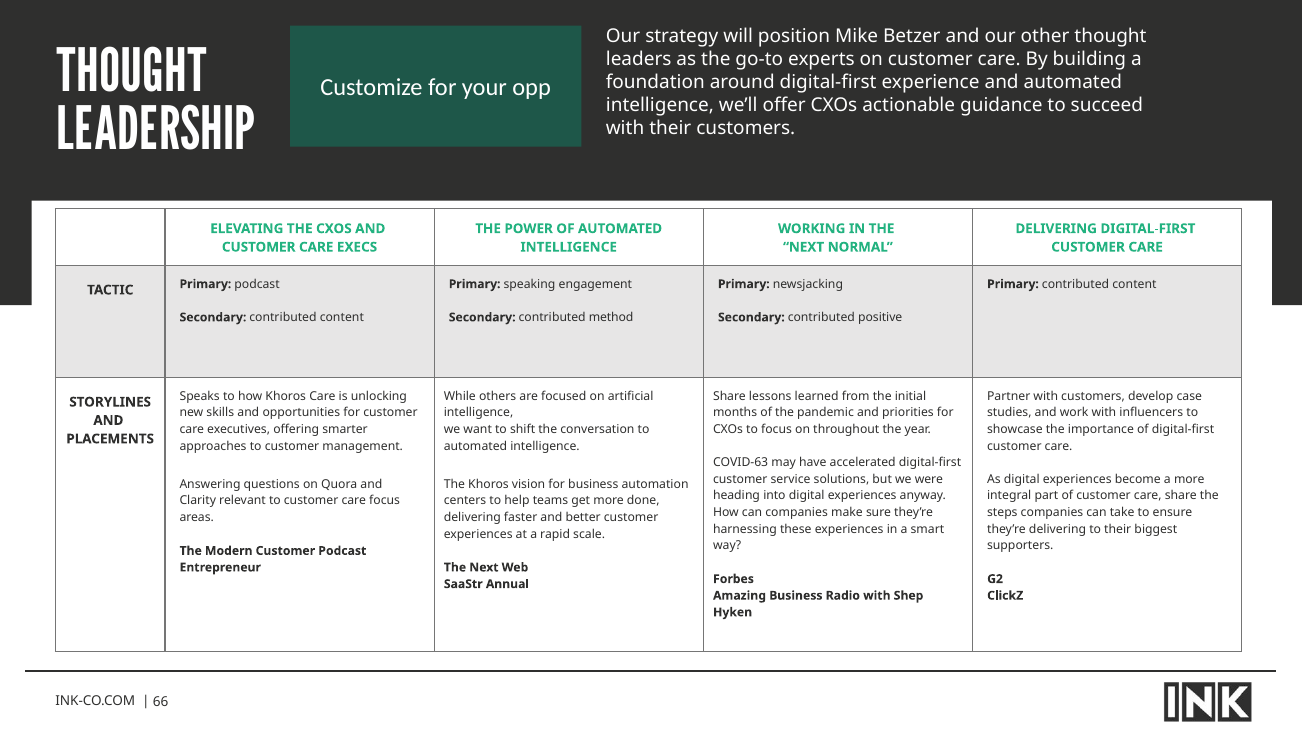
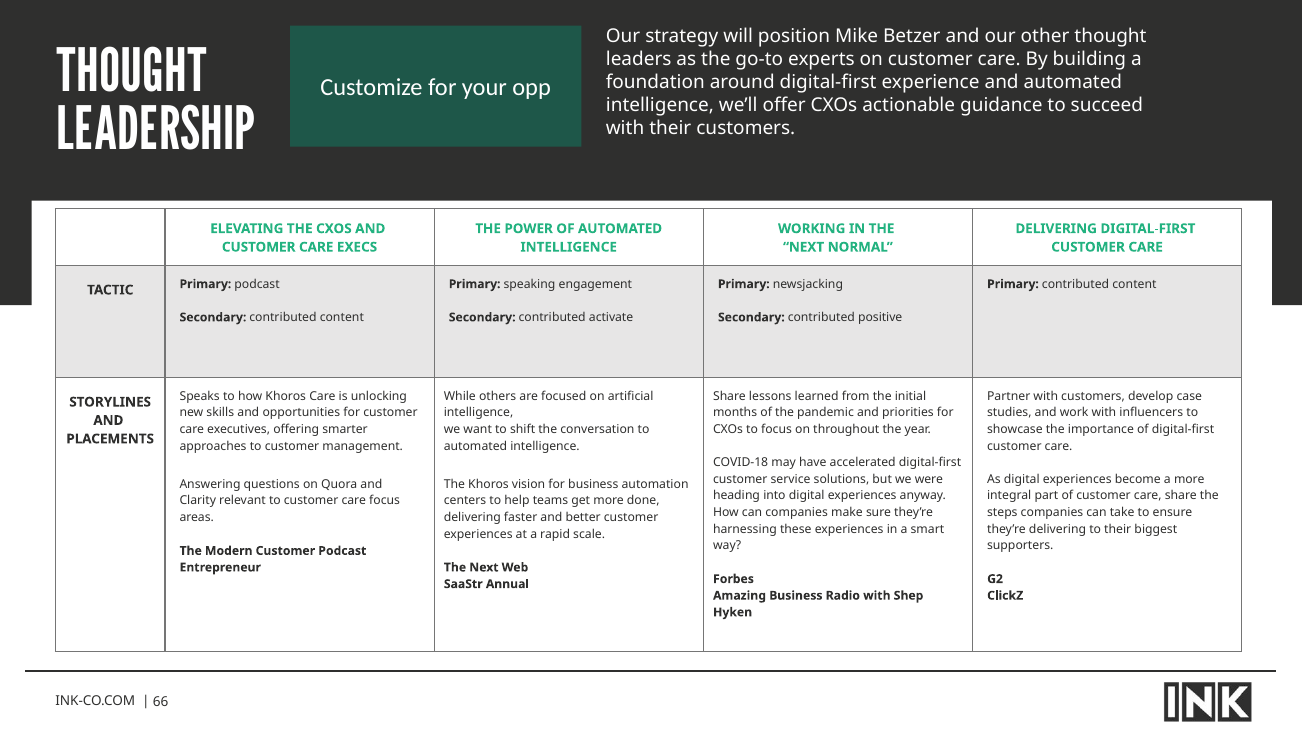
method: method -> activate (611, 317)
COVID-63: COVID-63 -> COVID-18 (741, 462)
